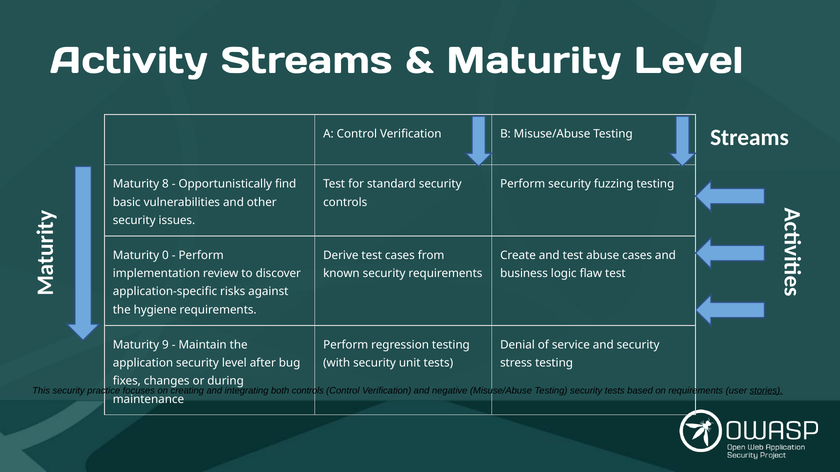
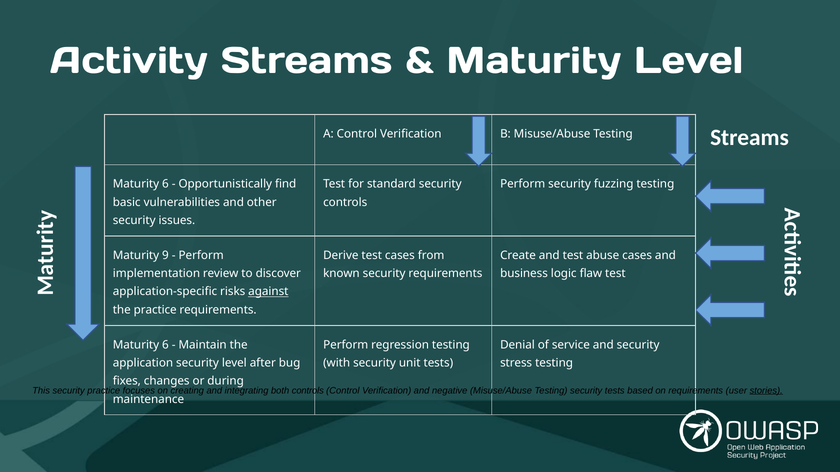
8: 8 -> 6 (165, 184)
0: 0 -> 9 (165, 256)
against underline: none -> present (268, 292)
the hygiene: hygiene -> practice (155, 310)
9: 9 -> 6 (165, 345)
